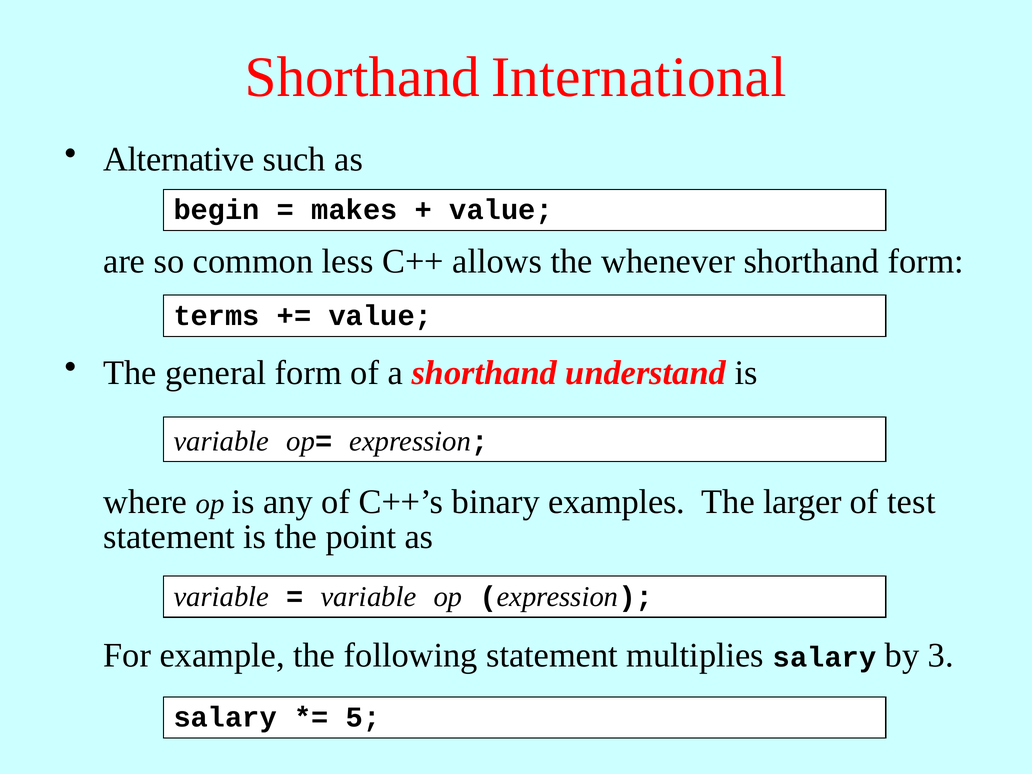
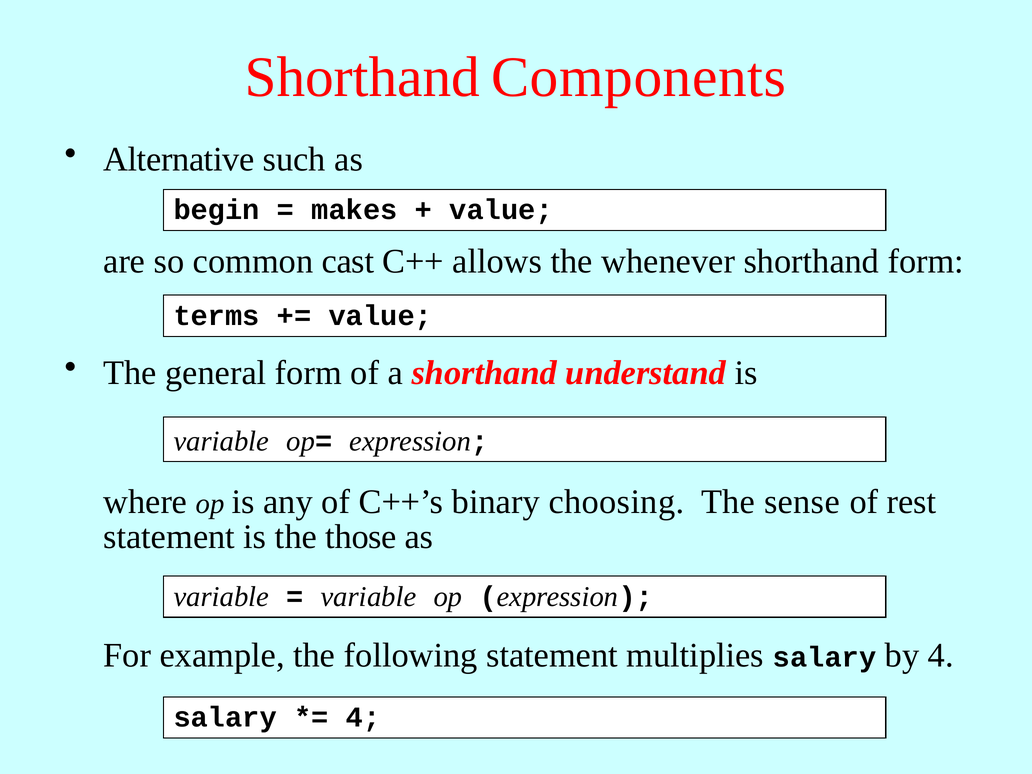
International: International -> Components (639, 77)
less: less -> cast (348, 261)
examples: examples -> choosing (616, 502)
larger: larger -> sense (802, 502)
test: test -> rest (912, 502)
point: point -> those (361, 537)
by 3: 3 -> 4 (941, 655)
5: 5 -> 4 (363, 717)
